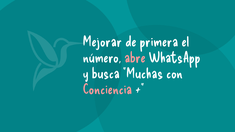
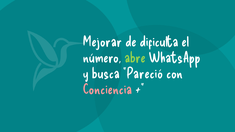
primera: primera -> dificulta (159, 42)
abre colour: pink -> light green (135, 58)
Muchas: Muchas -> Pareció (143, 74)
